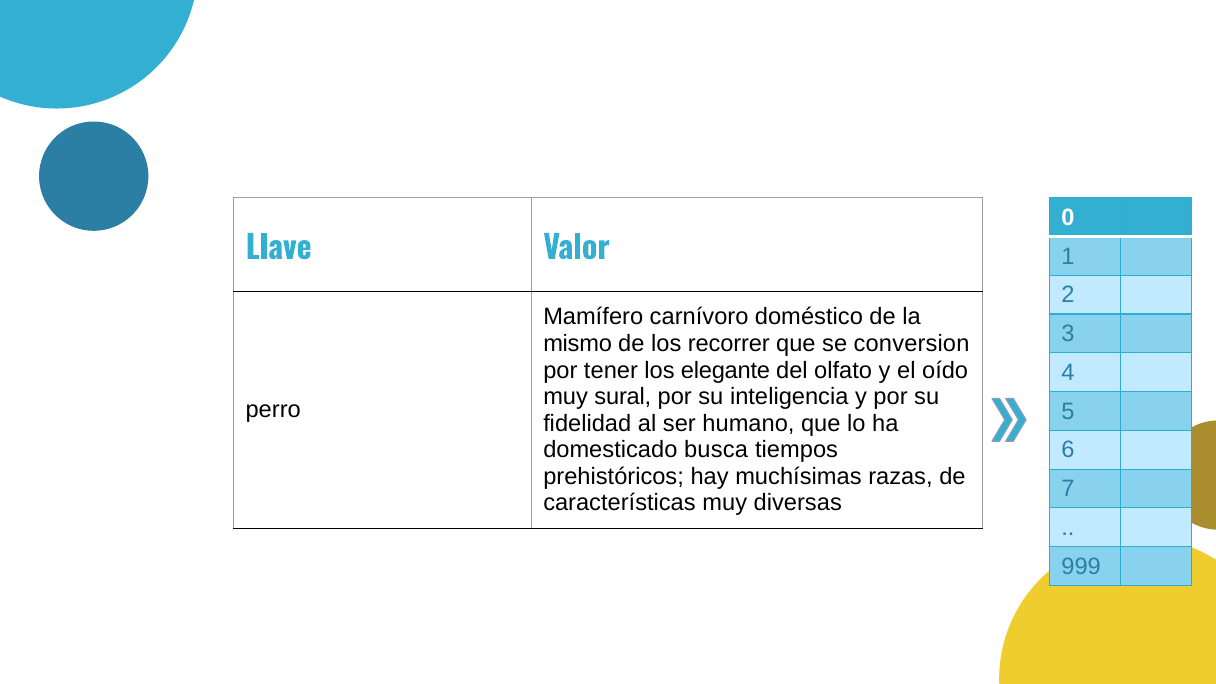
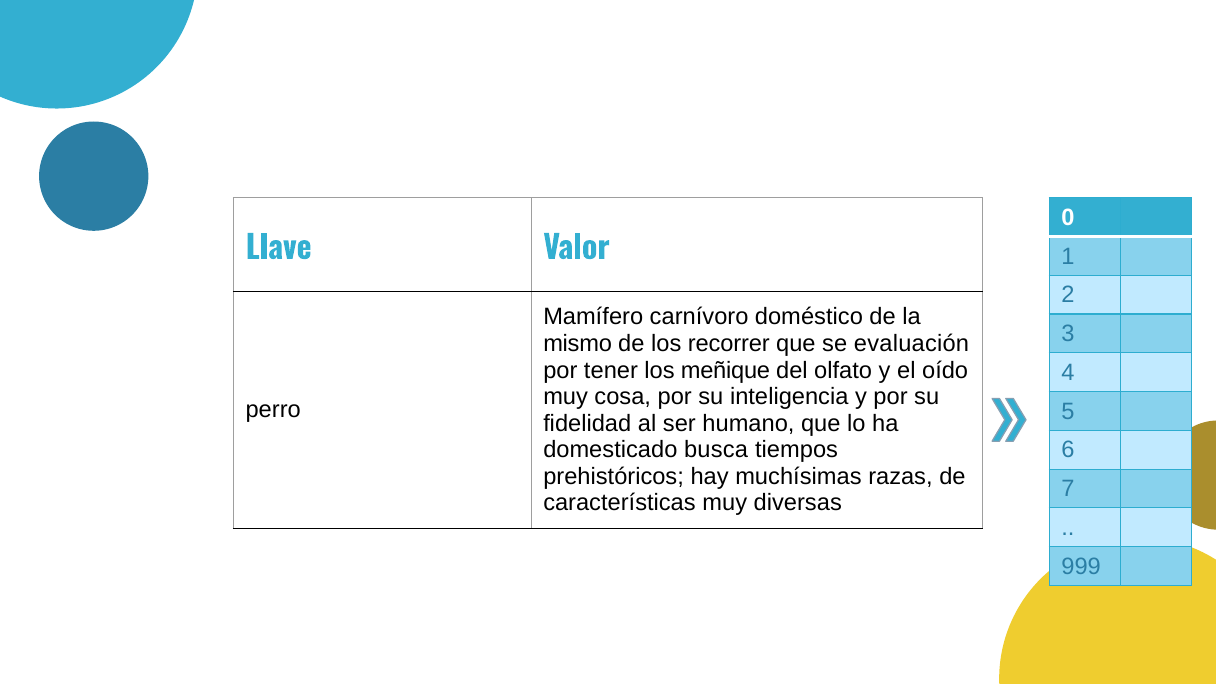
conversion: conversion -> evaluación (912, 344)
elegante: elegante -> meñique (726, 370)
sural: sural -> cosa (623, 397)
